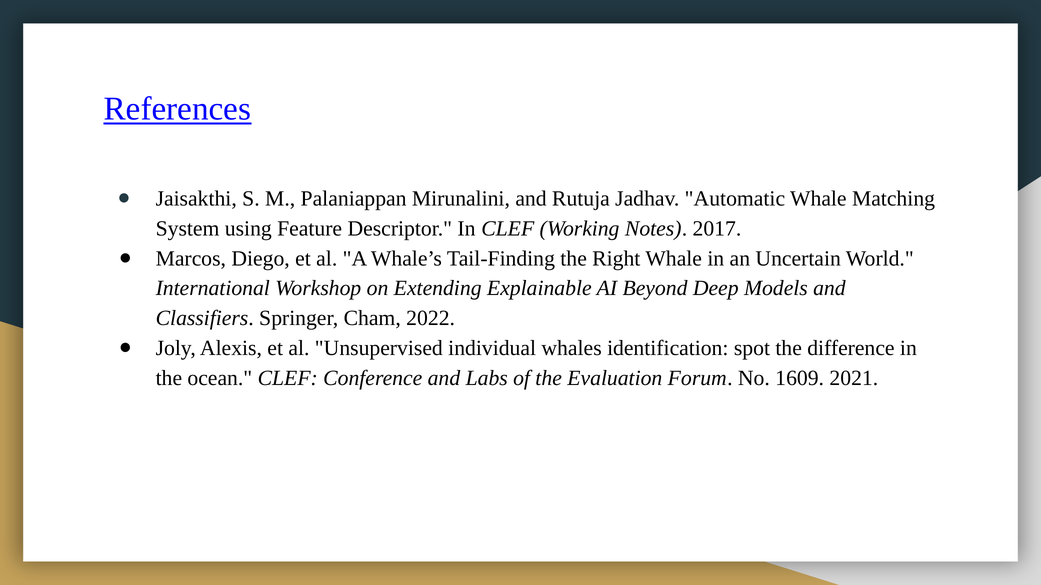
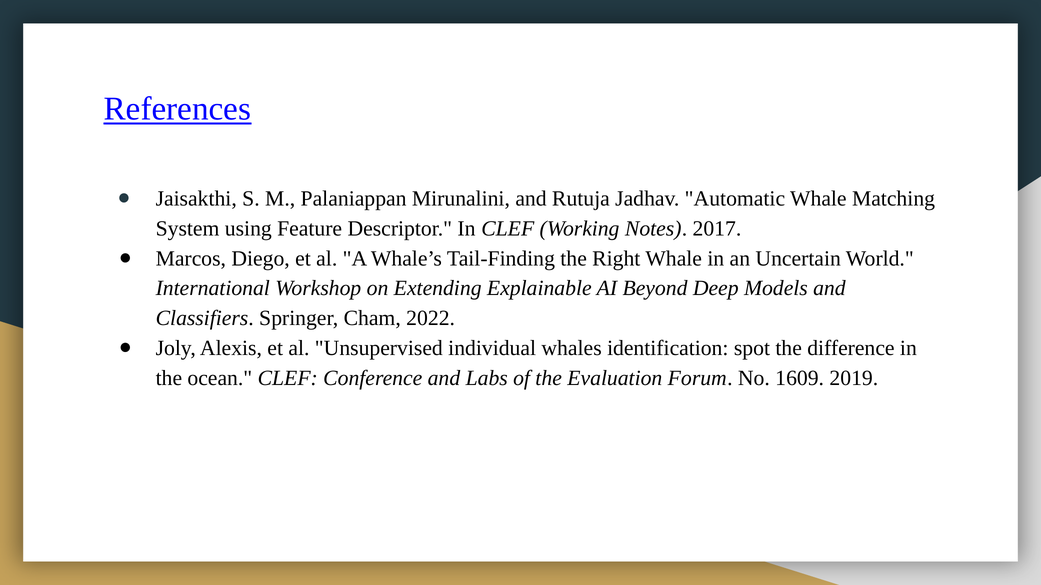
2021: 2021 -> 2019 (854, 378)
